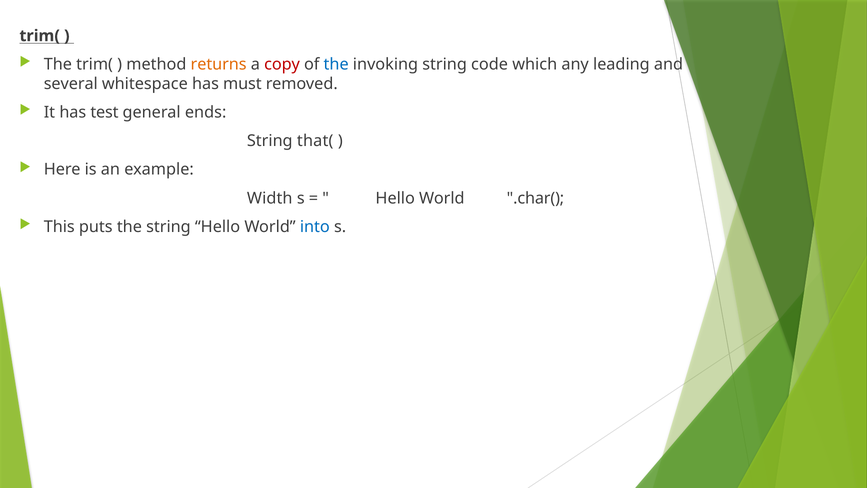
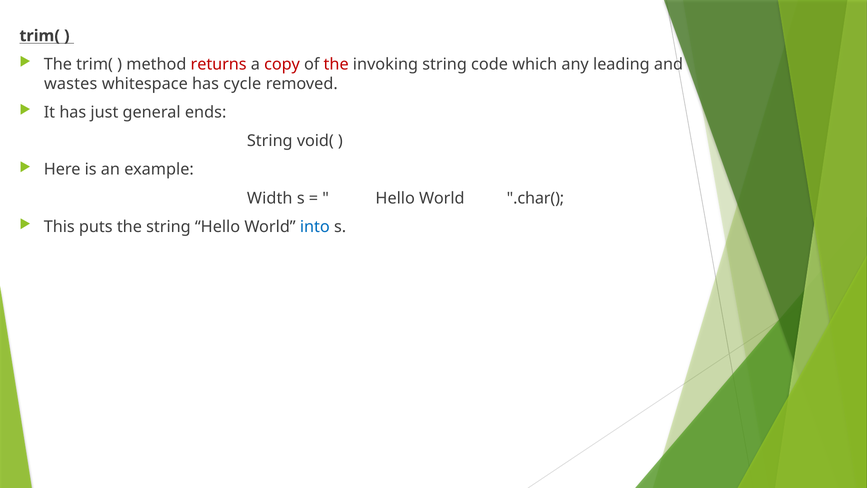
returns colour: orange -> red (219, 64)
the colour: blue -> red (336, 64)
several: several -> wastes (71, 84)
must: must -> cycle (242, 84)
test: test -> just (104, 112)
that(: that( -> void( (315, 141)
